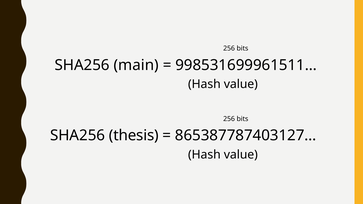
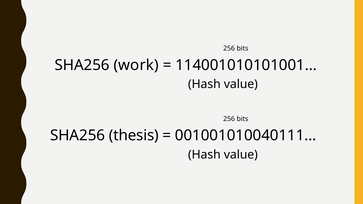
main: main -> work (136, 65)
998531699961511…: 998531699961511… -> 114001010101001… (246, 65)
865387787403127…: 865387787403127… -> 001001010040111… (246, 136)
